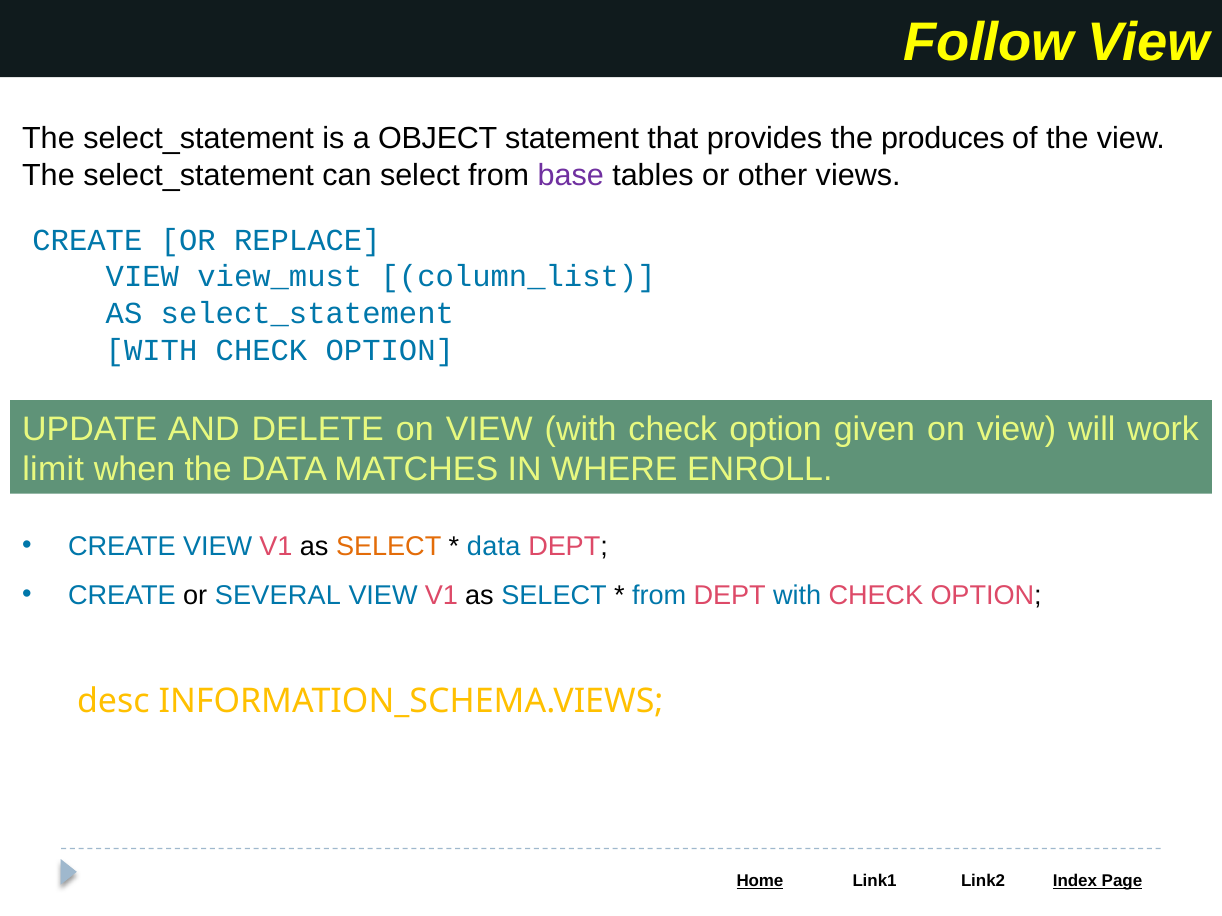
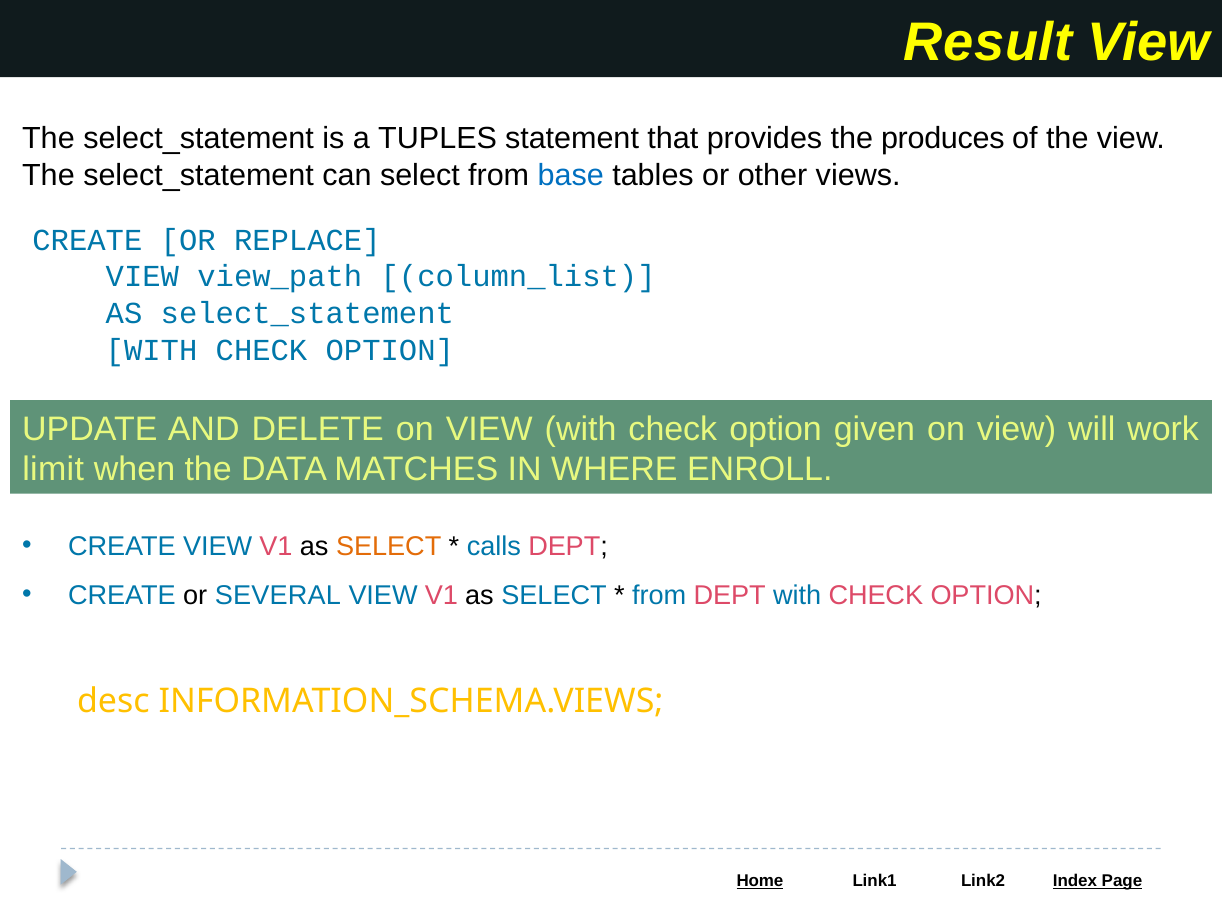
Follow: Follow -> Result (988, 42)
OBJECT: OBJECT -> TUPLES (438, 138)
base colour: purple -> blue (571, 175)
view_must: view_must -> view_path (280, 277)
data: data -> calls (494, 547)
